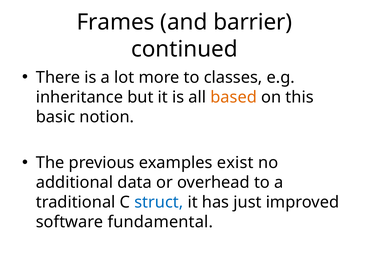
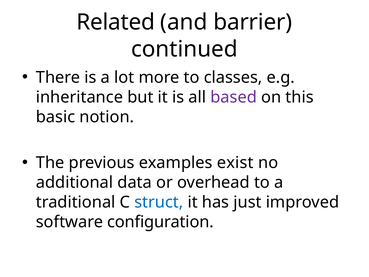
Frames: Frames -> Related (116, 22)
based colour: orange -> purple (234, 97)
fundamental: fundamental -> configuration (160, 222)
